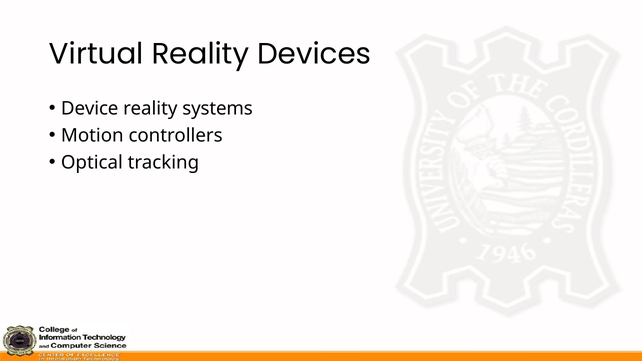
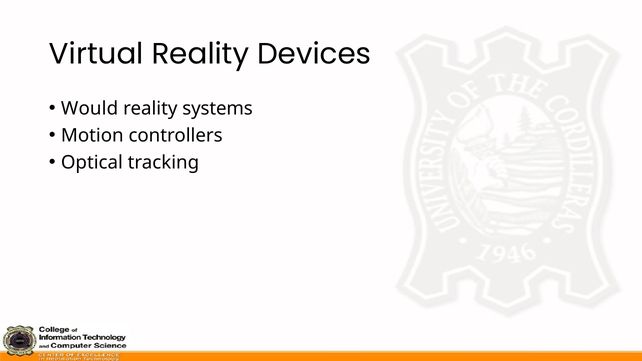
Device: Device -> Would (90, 109)
